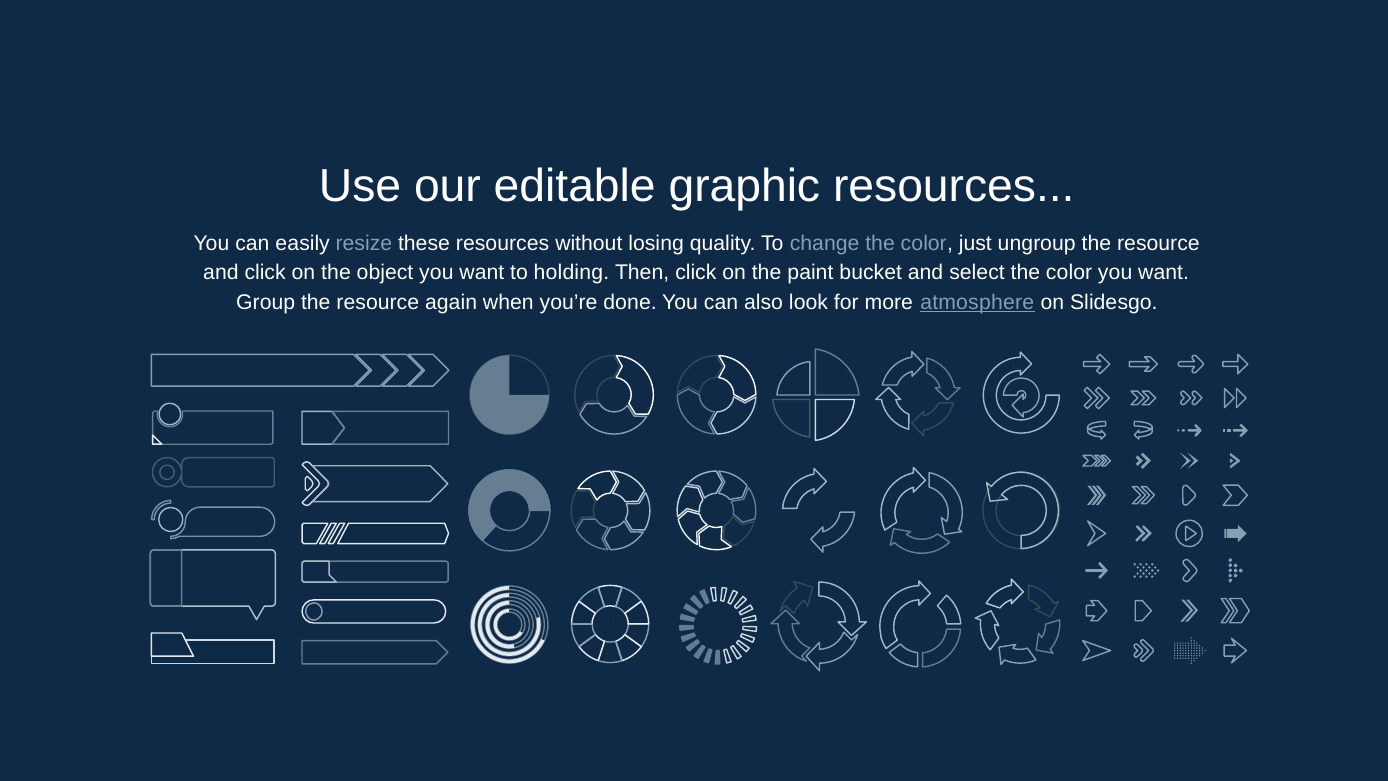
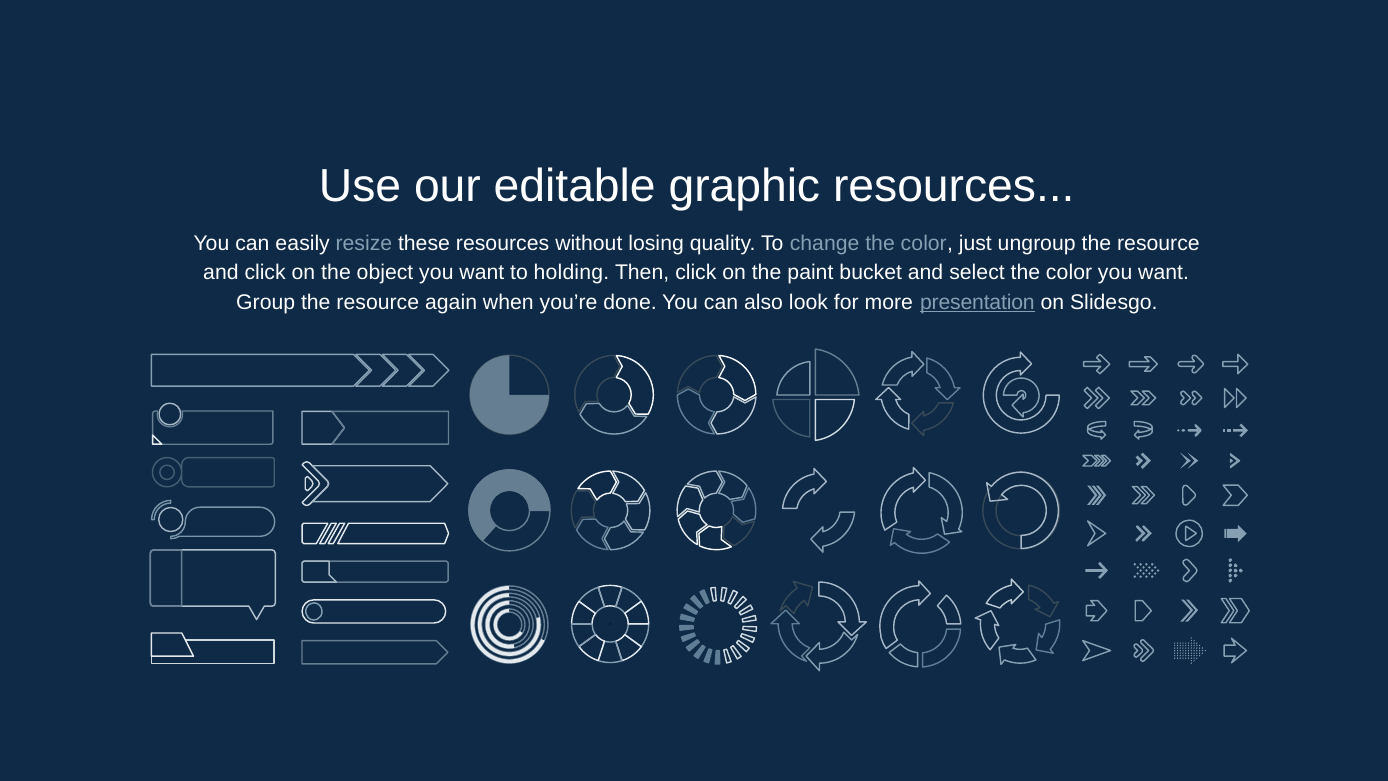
atmosphere: atmosphere -> presentation (977, 302)
